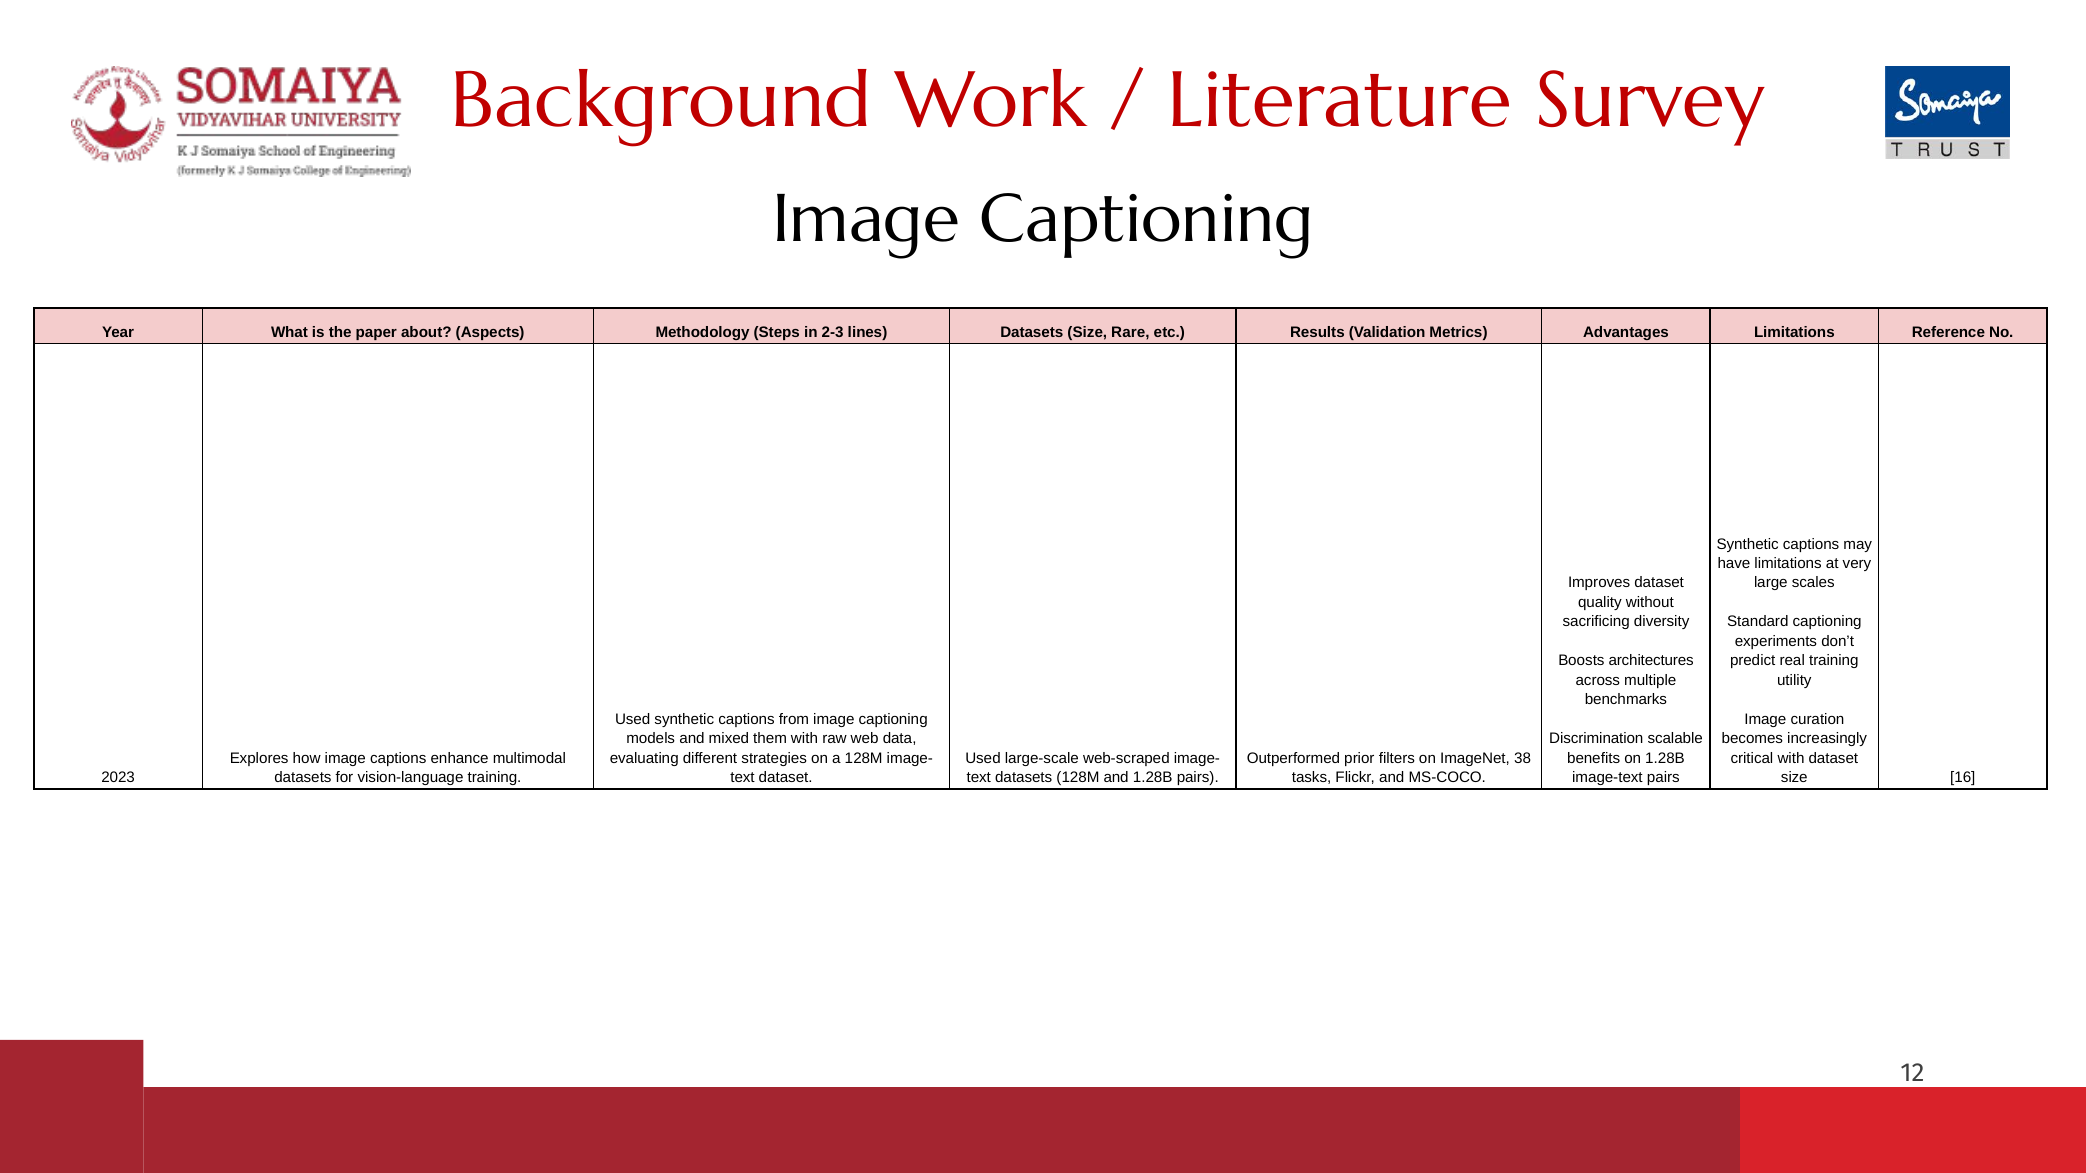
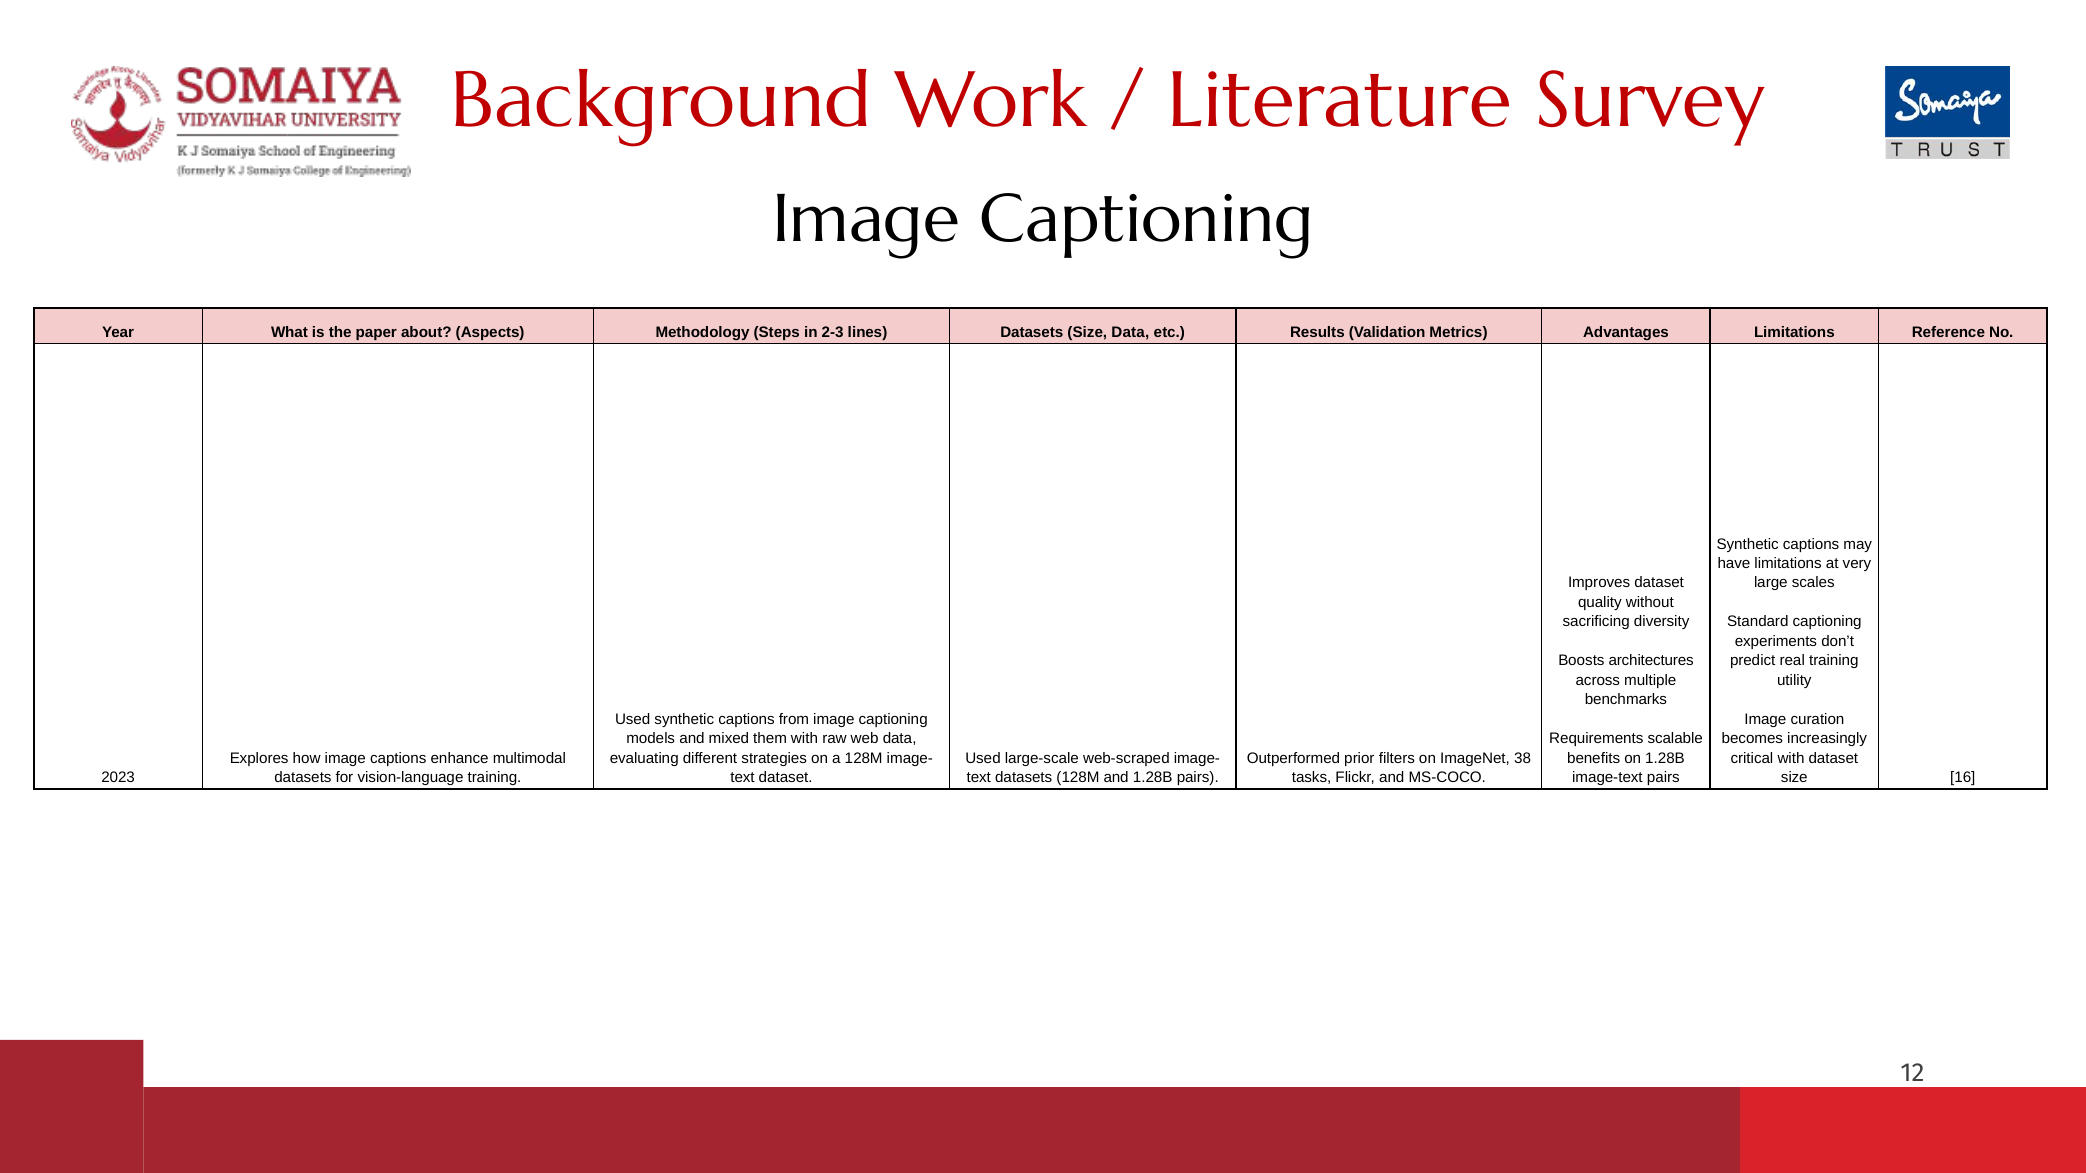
Size Rare: Rare -> Data (1130, 332)
Discrimination: Discrimination -> Requirements (1596, 739)
